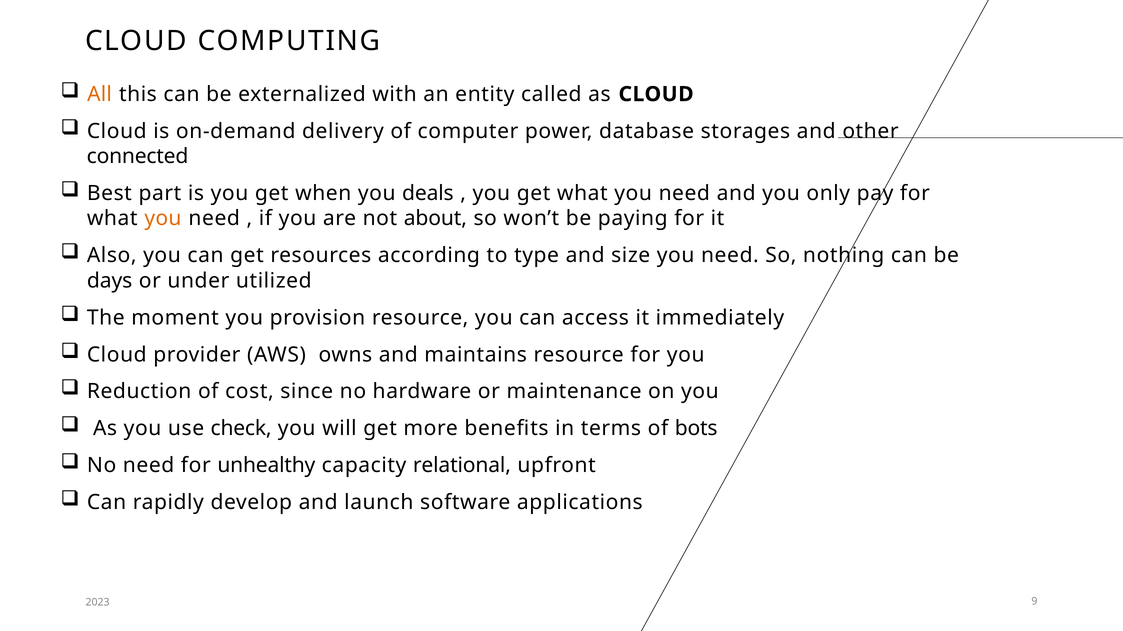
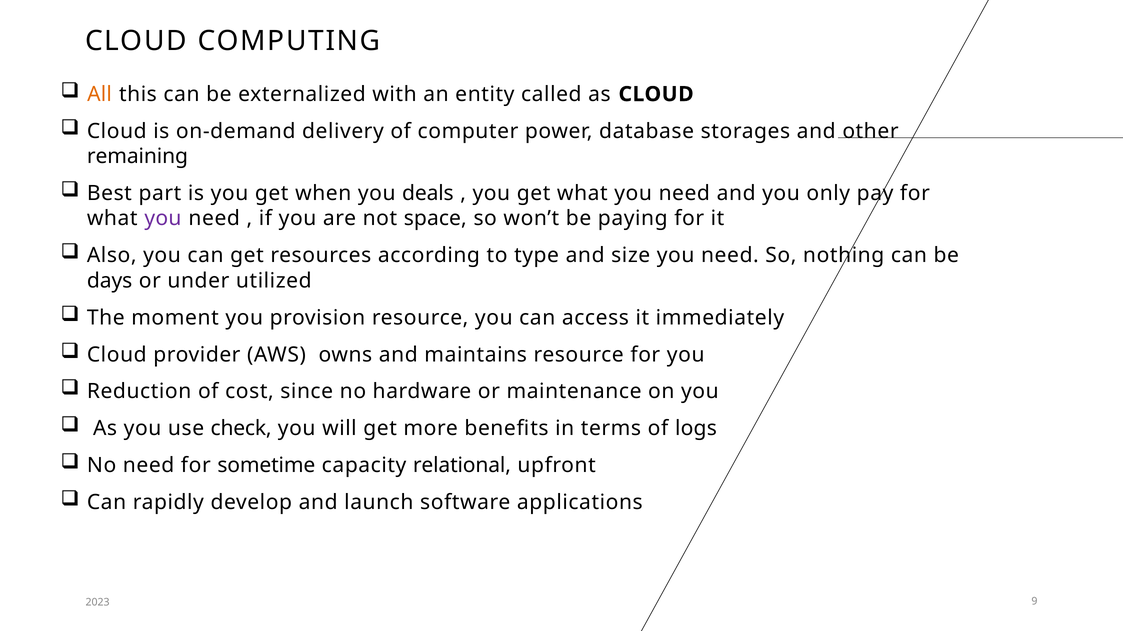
connected: connected -> remaining (137, 157)
you colour: orange -> purple (163, 219)
about: about -> space (435, 219)
bots: bots -> logs (696, 429)
unhealthy: unhealthy -> sometime (266, 466)
